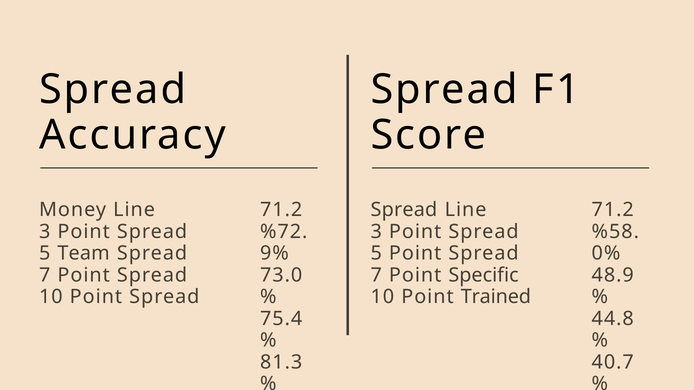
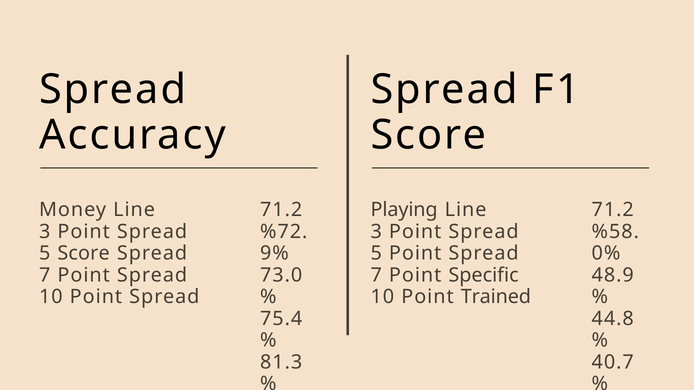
Spread: Spread -> Playing (404, 210)
5 Team: Team -> Score (84, 254)
